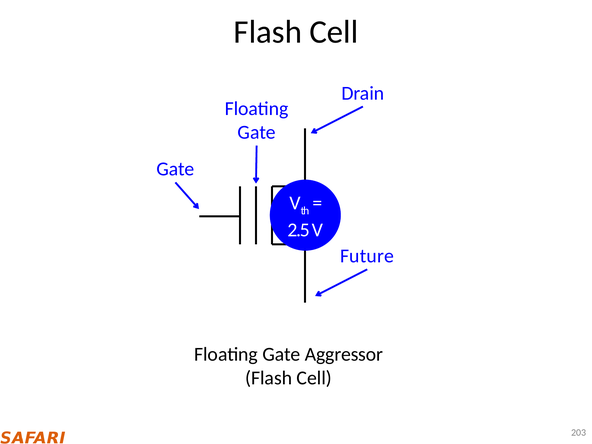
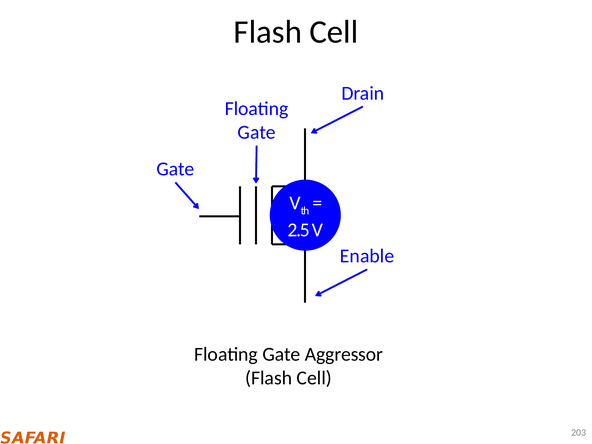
Future: Future -> Enable (367, 256)
